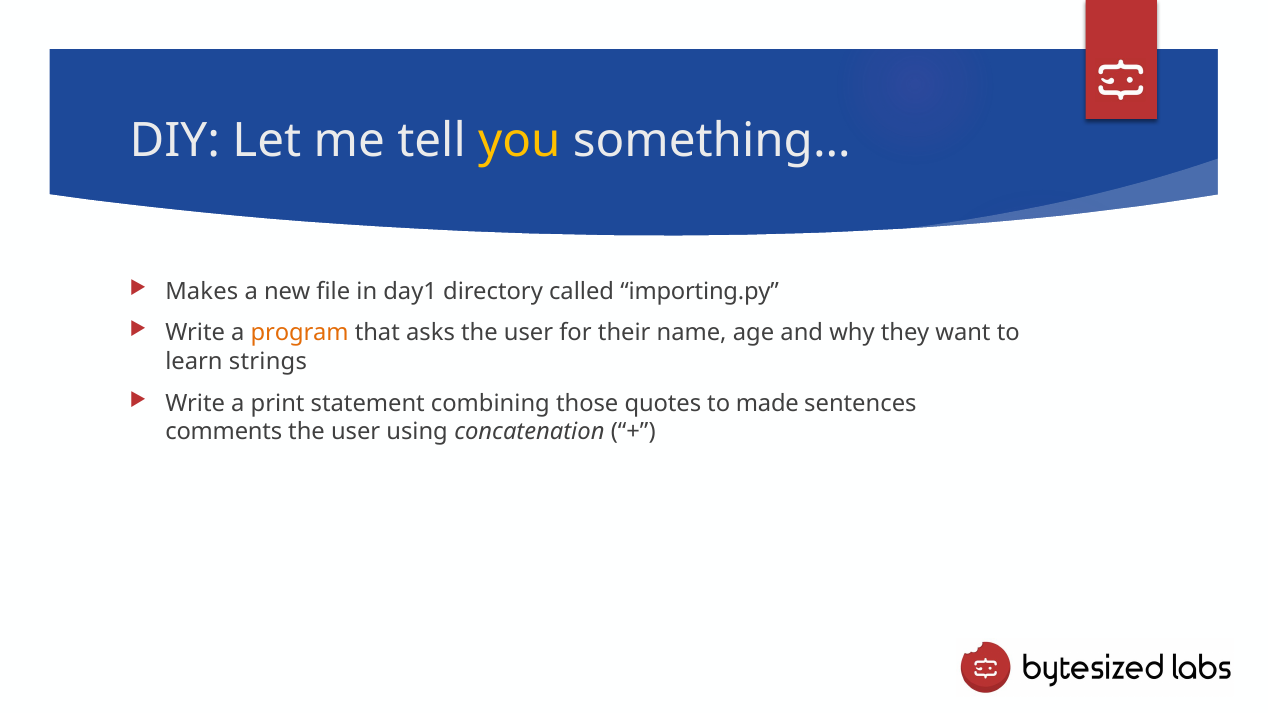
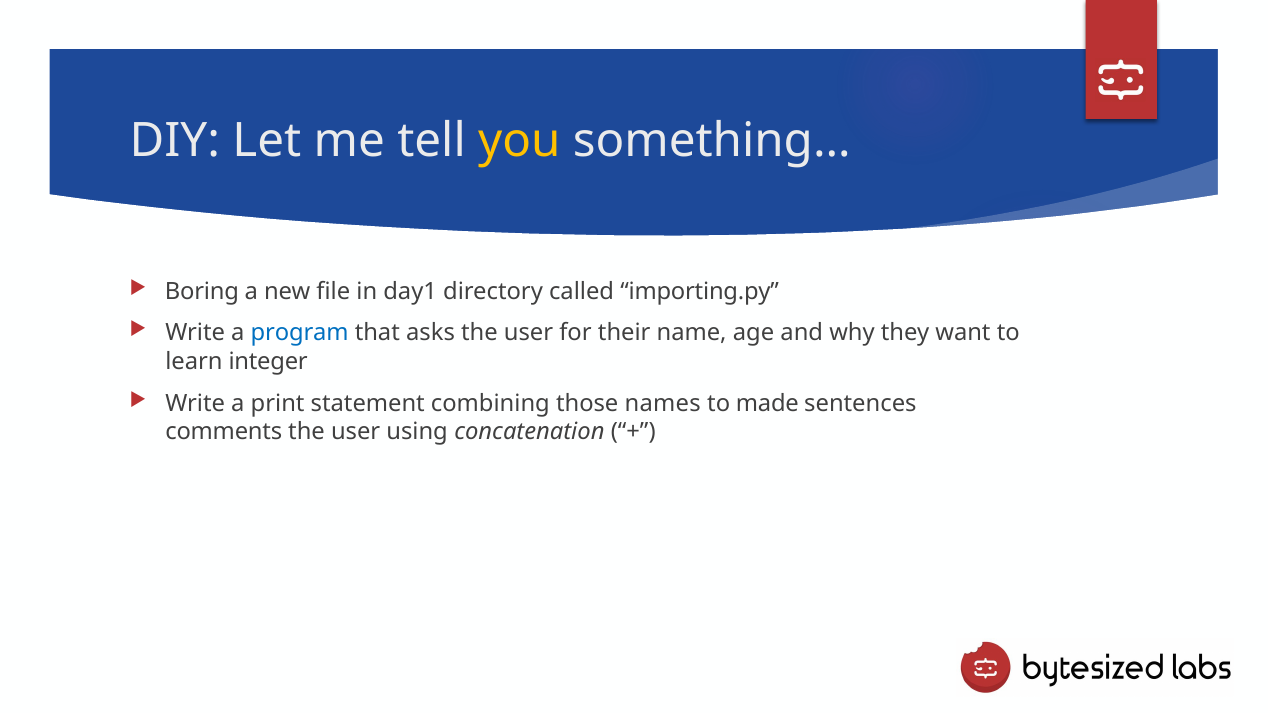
Makes: Makes -> Boring (202, 291)
program colour: orange -> blue (300, 333)
strings: strings -> integer (268, 362)
quotes: quotes -> names (663, 403)
